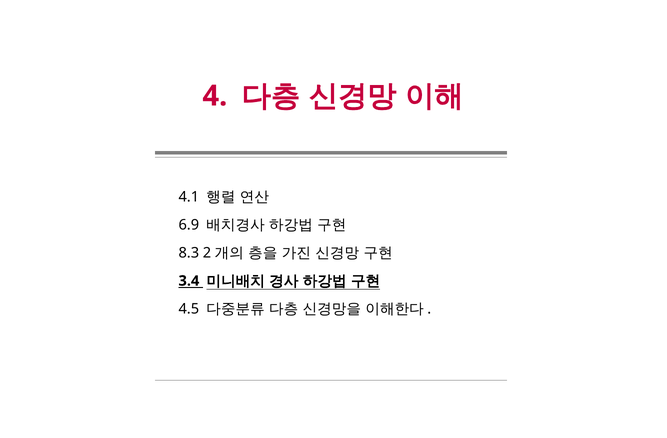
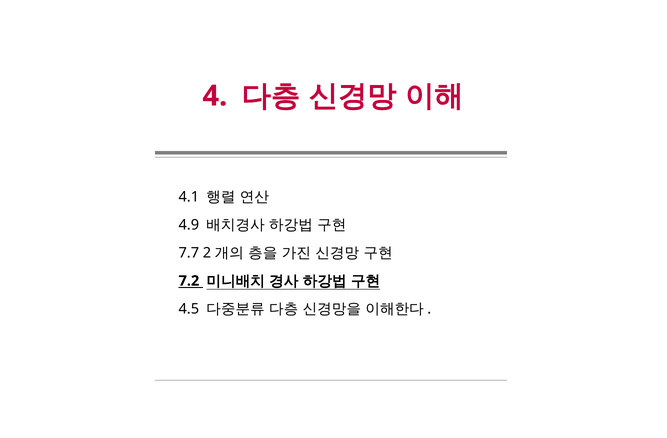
6.9: 6.9 -> 4.9 (189, 225)
8.3: 8.3 -> 7.7 (189, 253)
3.4: 3.4 -> 7.2 (189, 281)
